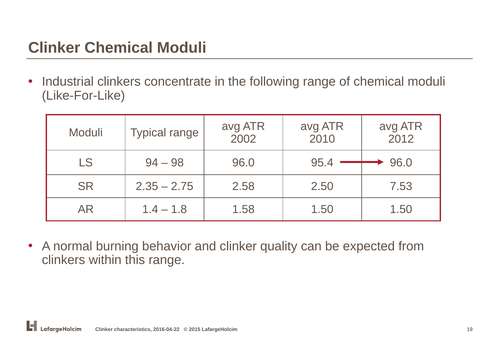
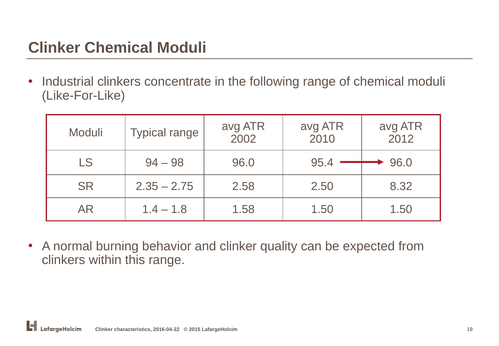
7.53: 7.53 -> 8.32 (401, 186)
